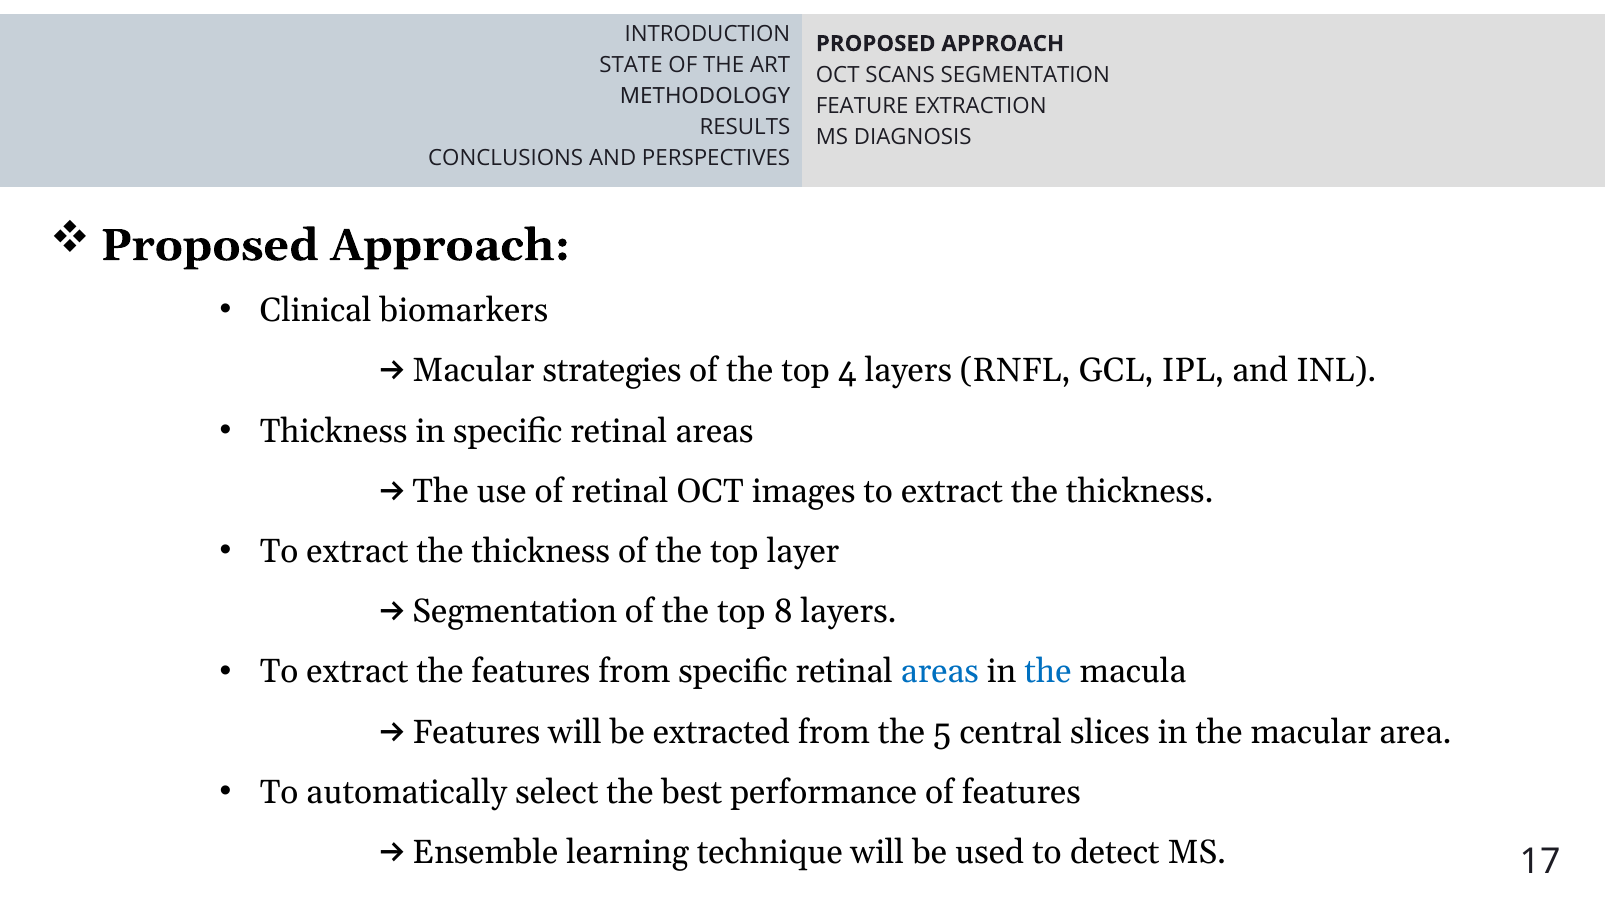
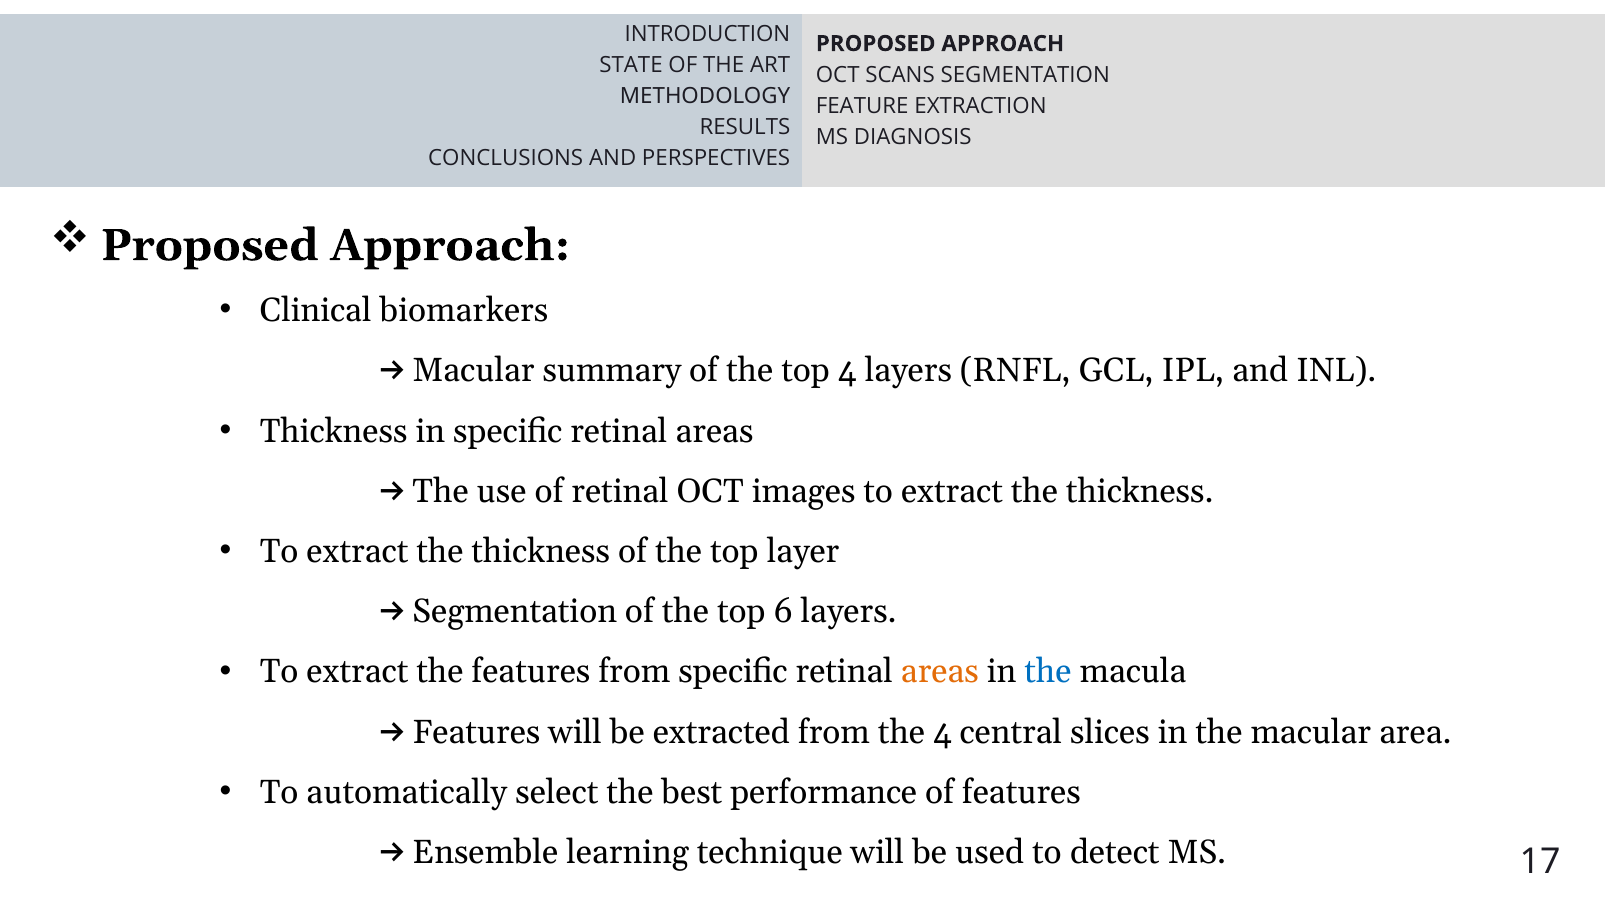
strategies: strategies -> summary (612, 371)
8: 8 -> 6 (783, 612)
areas colour: blue -> orange (940, 672)
the 5: 5 -> 4 (942, 732)
